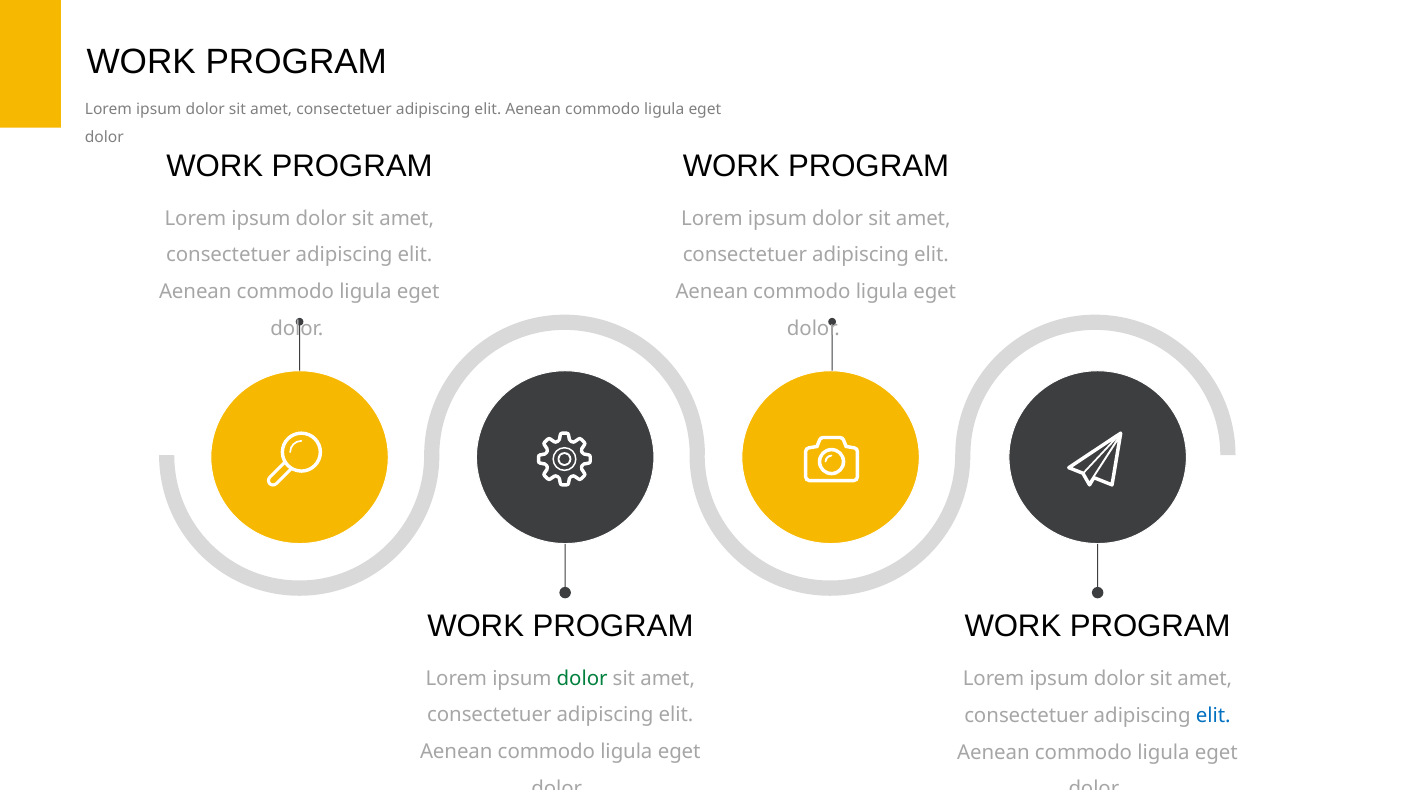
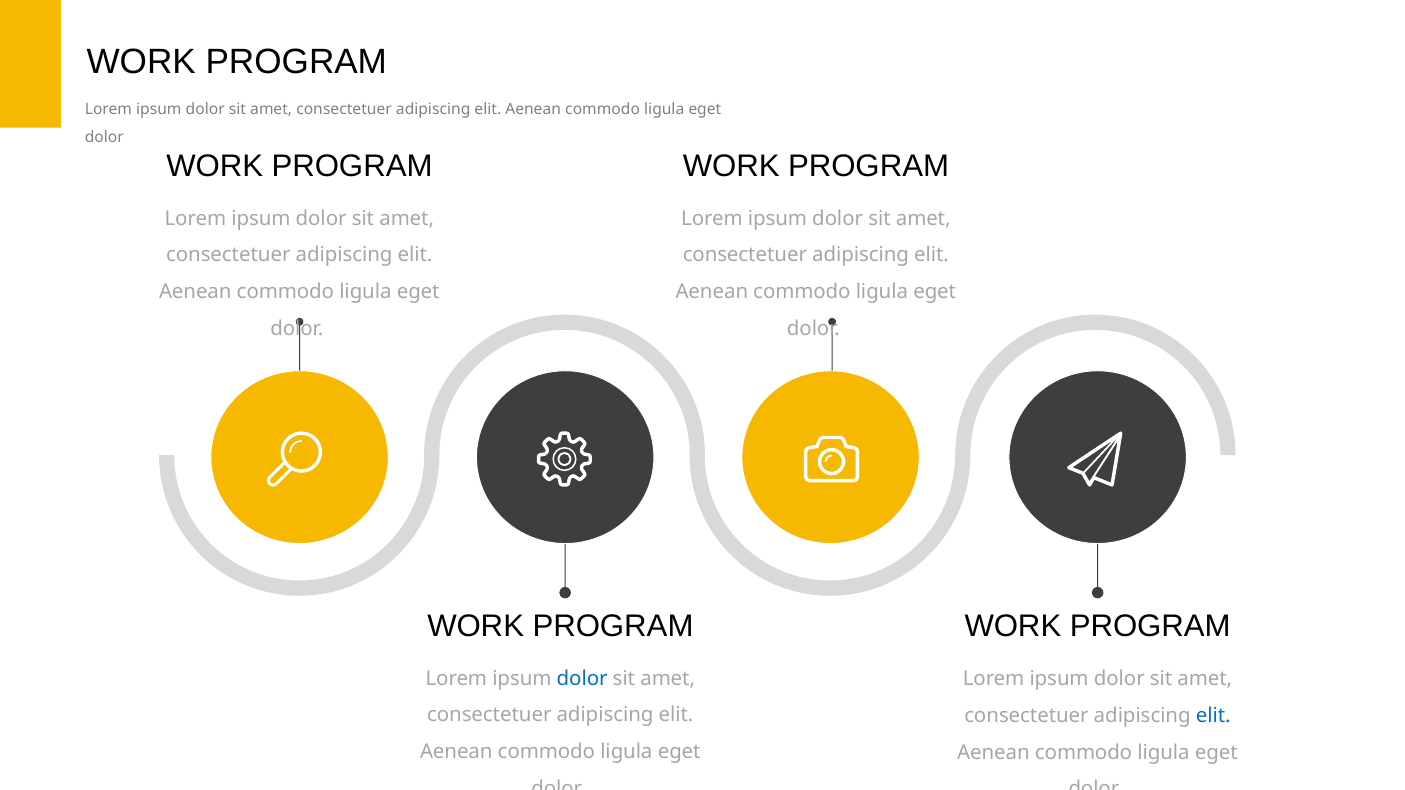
dolor colour: green -> blue (582, 679)
